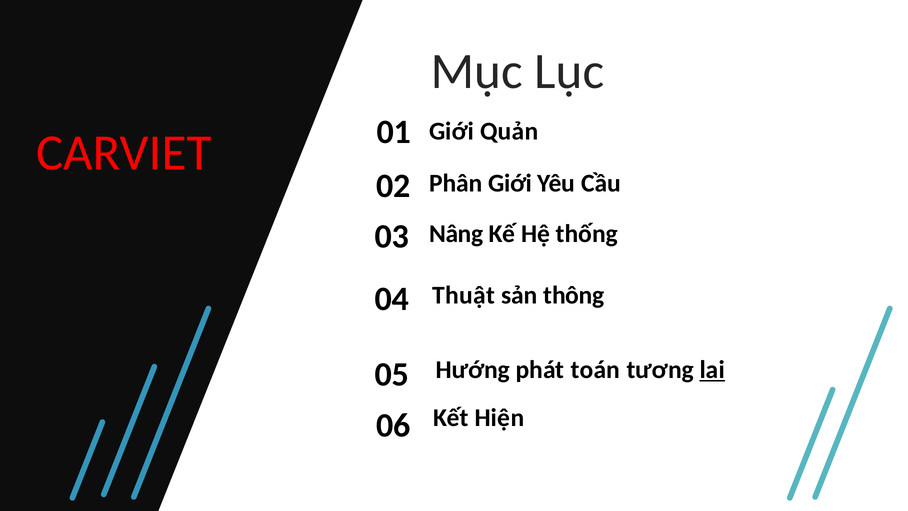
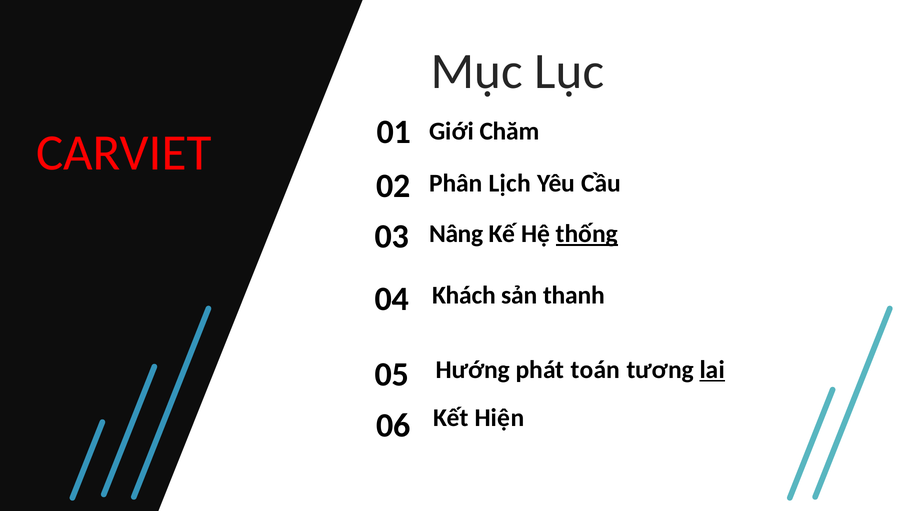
Quản: Quản -> Chăm (509, 131)
Phân Giới: Giới -> Lịch (510, 183)
thống underline: none -> present (587, 234)
Thuật: Thuật -> Khách (464, 295)
thông: thông -> thanh (574, 295)
